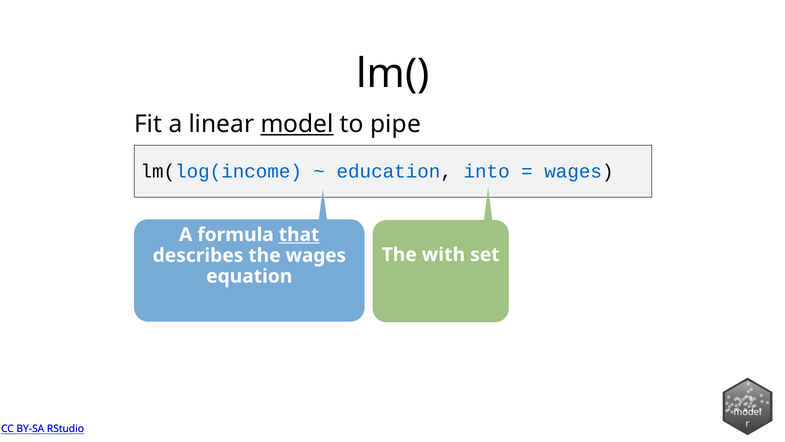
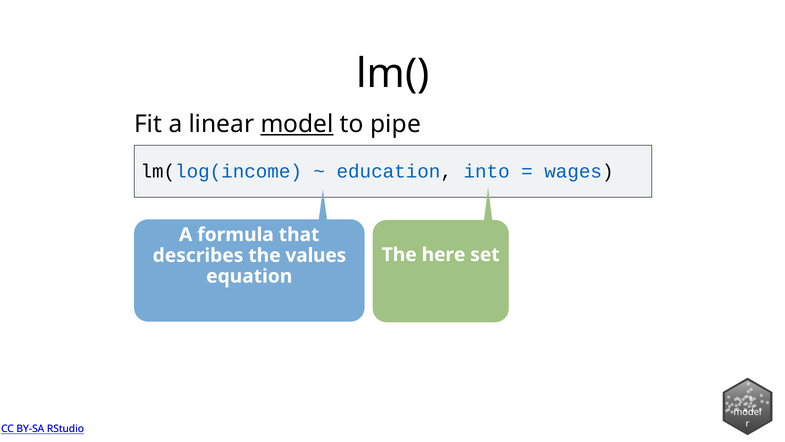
that underline: present -> none (299, 235)
with: with -> here (444, 254)
the wages: wages -> values (316, 255)
